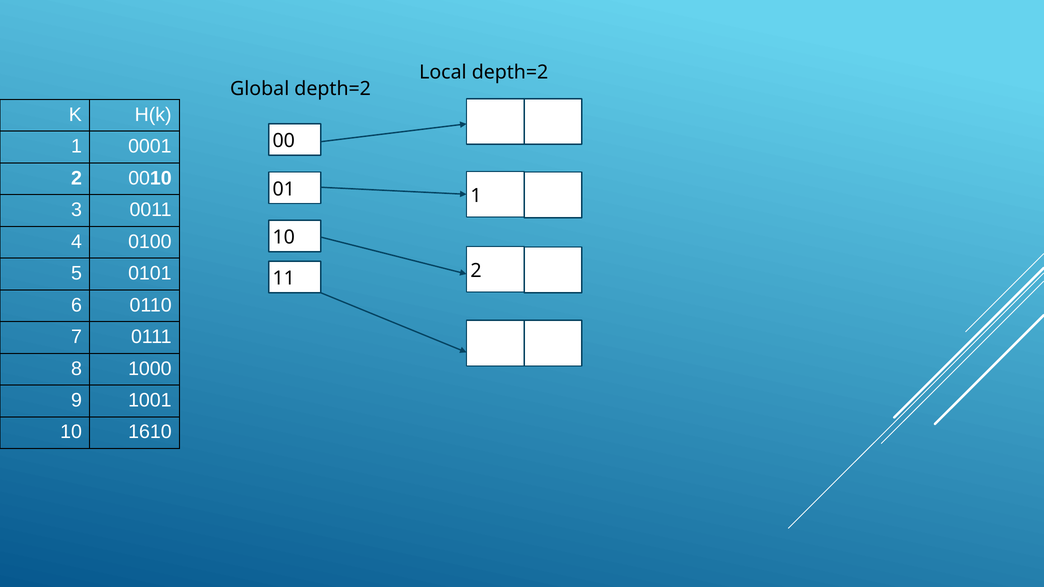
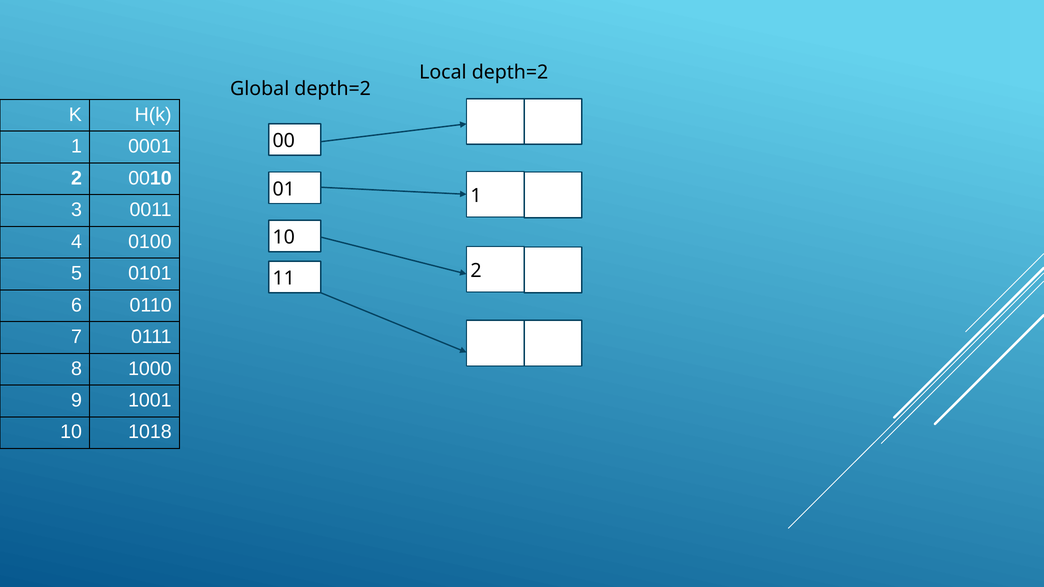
1610: 1610 -> 1018 (150, 432)
